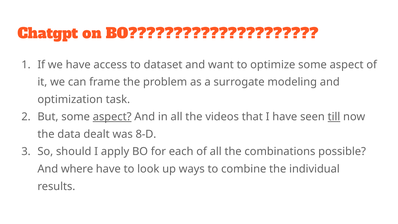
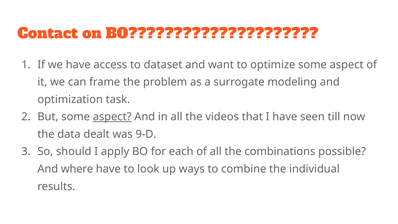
Chatgpt: Chatgpt -> Contact (48, 34)
till underline: present -> none (334, 117)
8-D: 8-D -> 9-D (146, 134)
